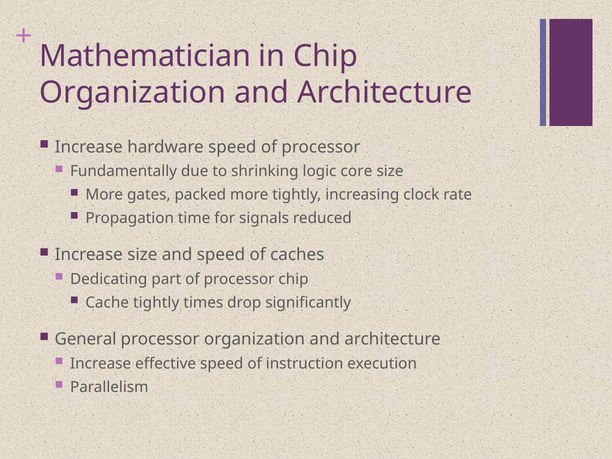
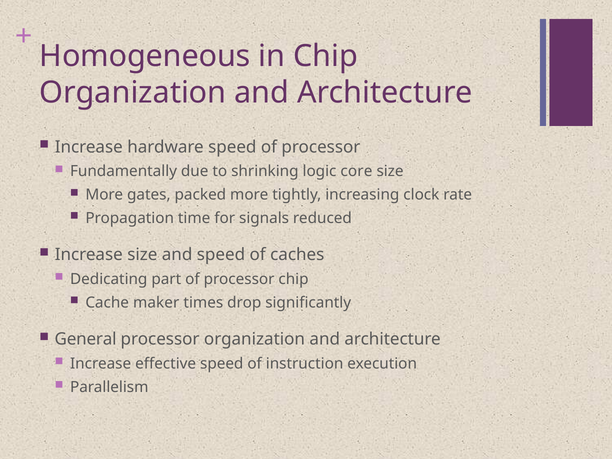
Mathematician: Mathematician -> Homogeneous (145, 56)
Cache tightly: tightly -> maker (156, 303)
